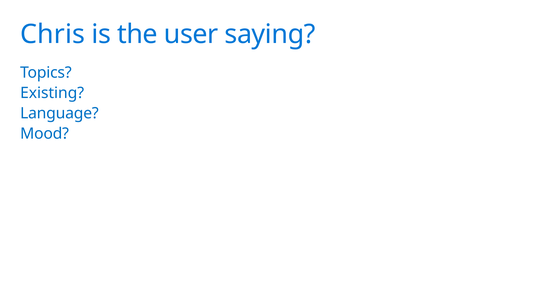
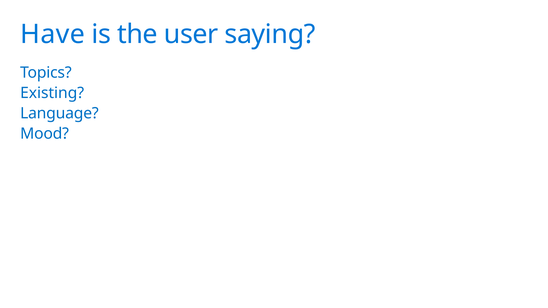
Chris: Chris -> Have (53, 34)
